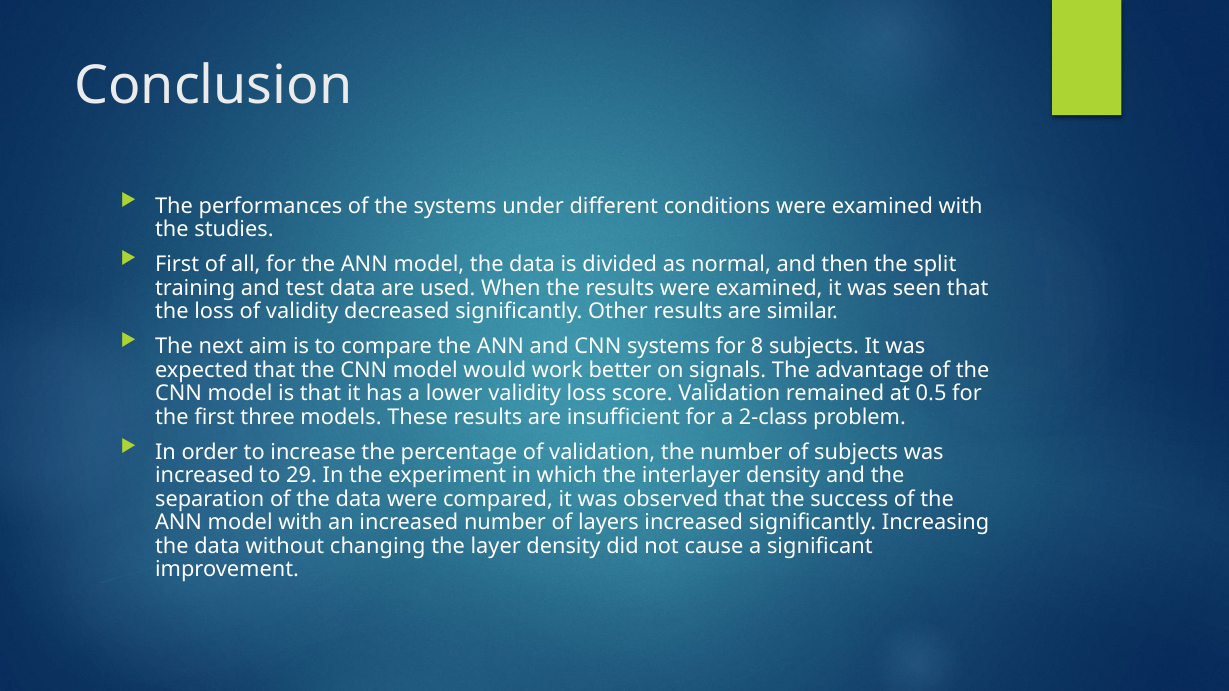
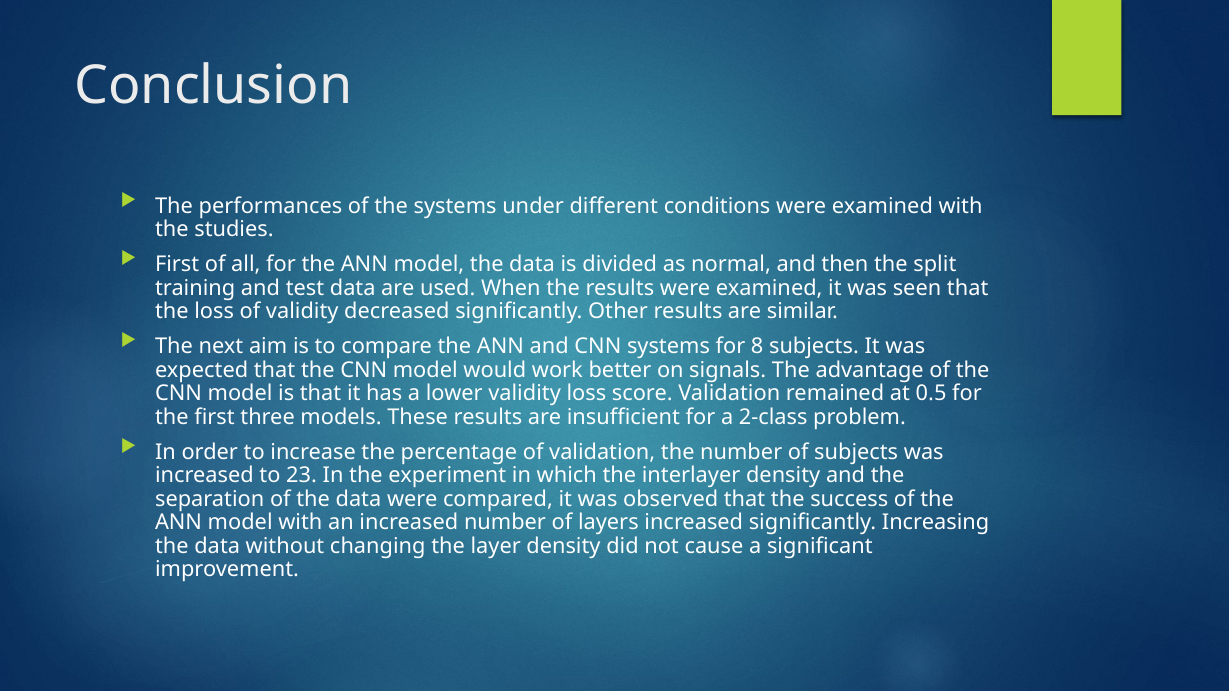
29: 29 -> 23 (302, 476)
